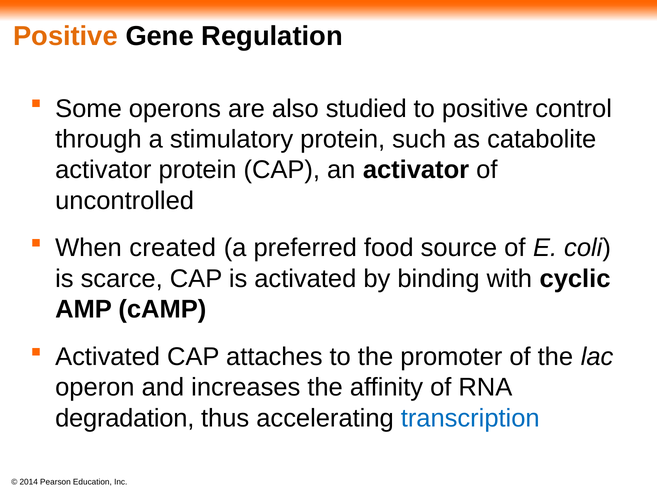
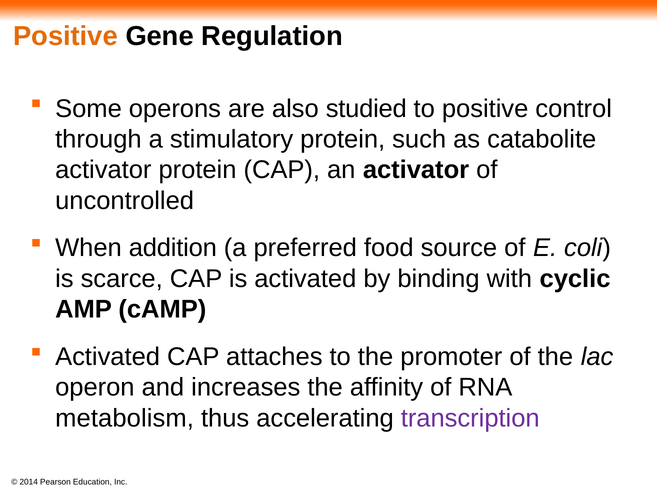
created: created -> addition (173, 248)
degradation: degradation -> metabolism (125, 418)
transcription colour: blue -> purple (470, 418)
